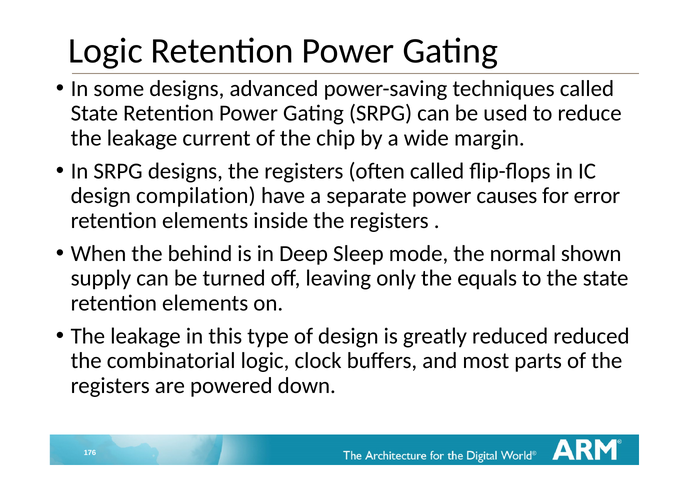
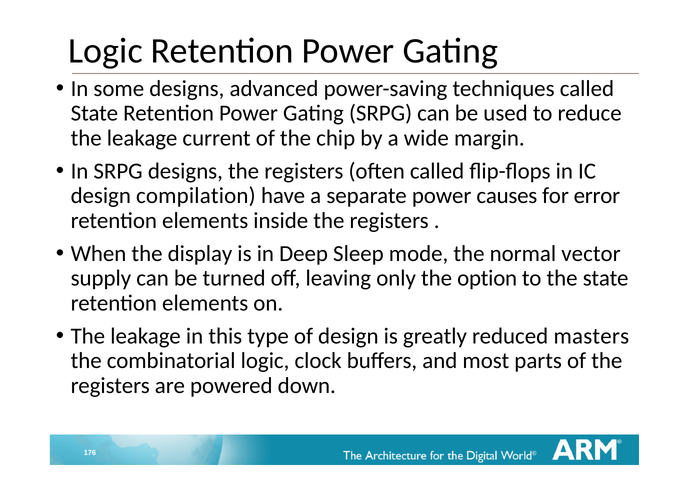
behind: behind -> display (200, 254)
shown: shown -> vector (591, 254)
equals: equals -> option (487, 278)
reduced reduced: reduced -> masters (591, 336)
